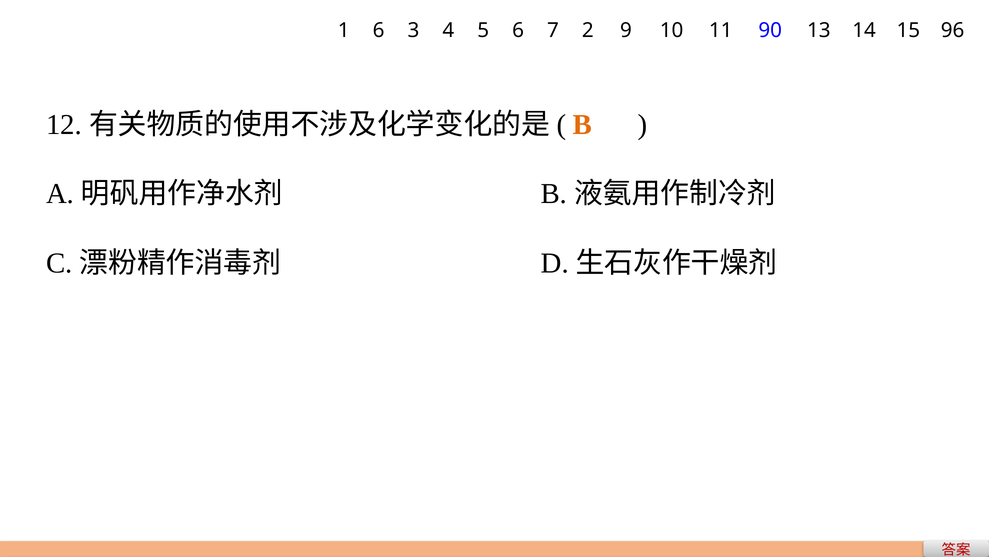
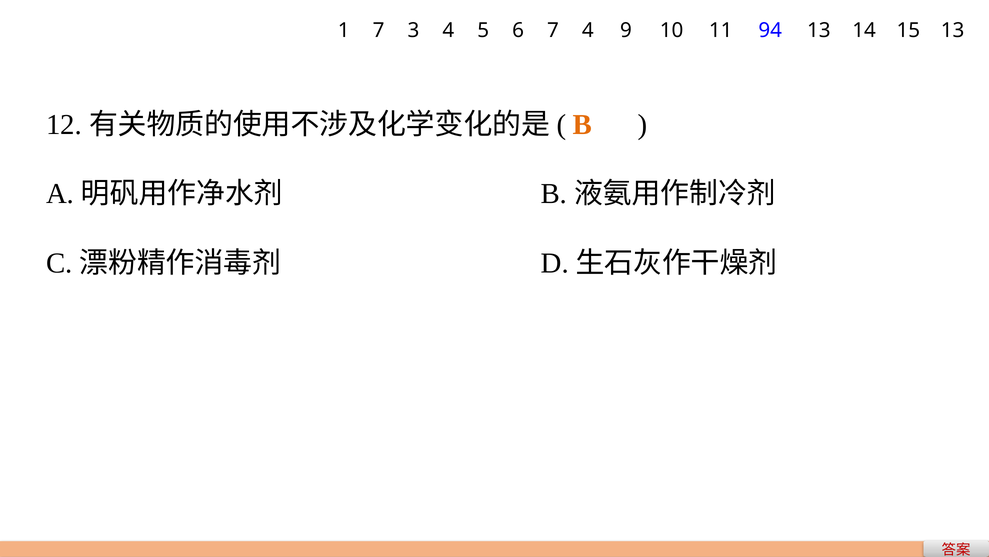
1 6: 6 -> 7 (379, 30)
7 2: 2 -> 4 (588, 30)
90: 90 -> 94 (770, 30)
15 96: 96 -> 13 (953, 30)
